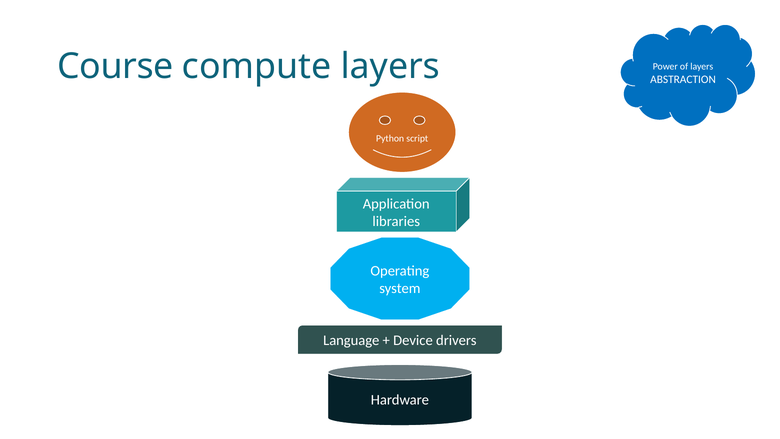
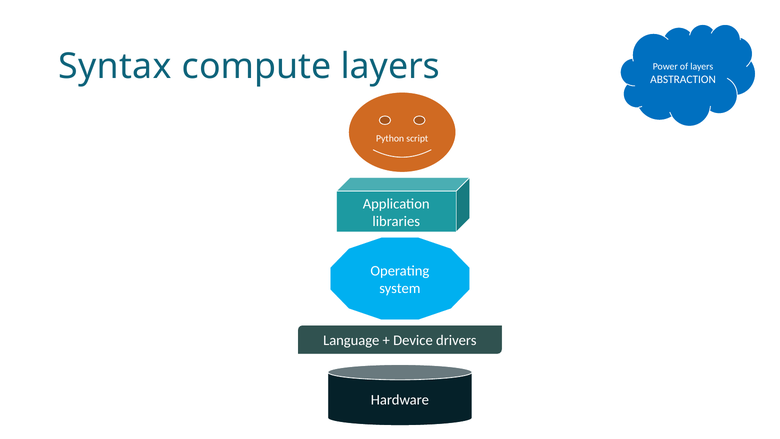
Course: Course -> Syntax (115, 67)
